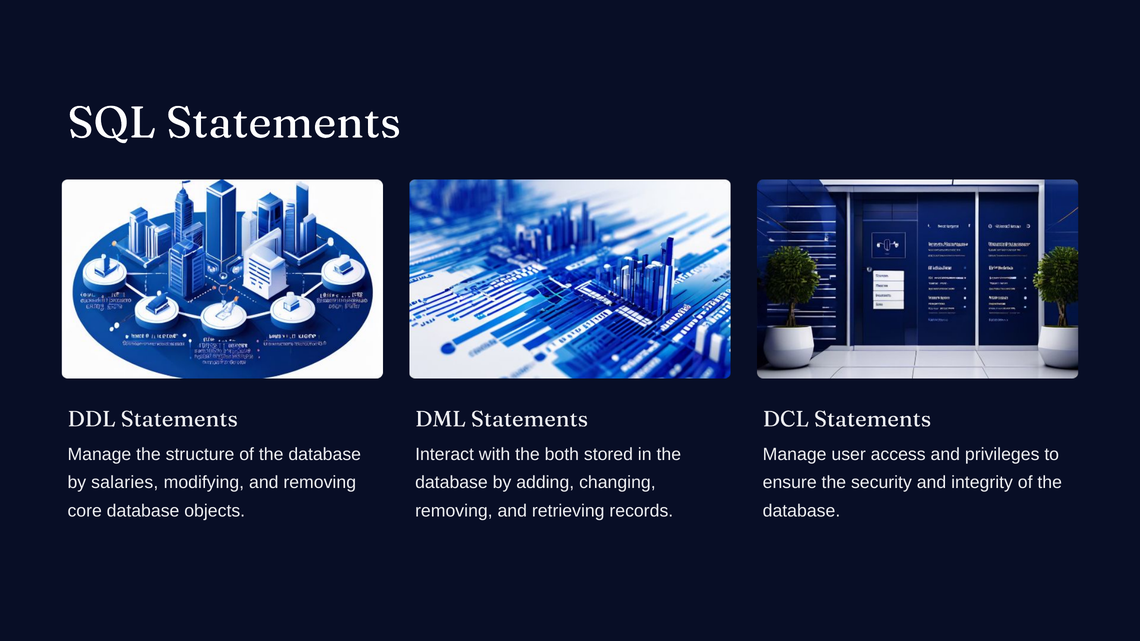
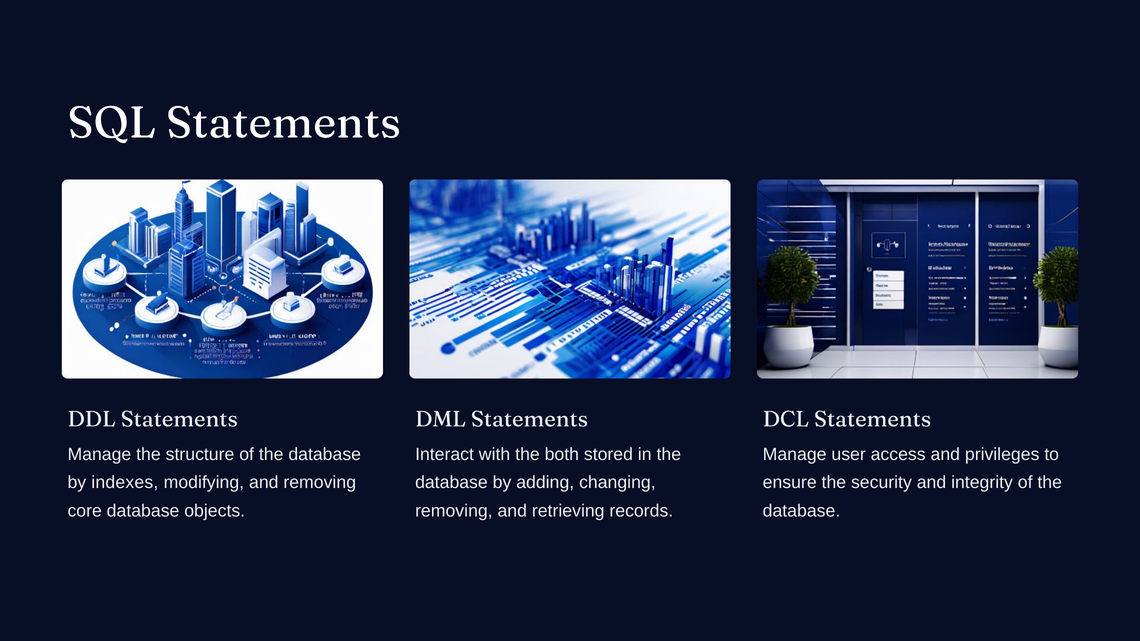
salaries: salaries -> indexes (125, 483)
